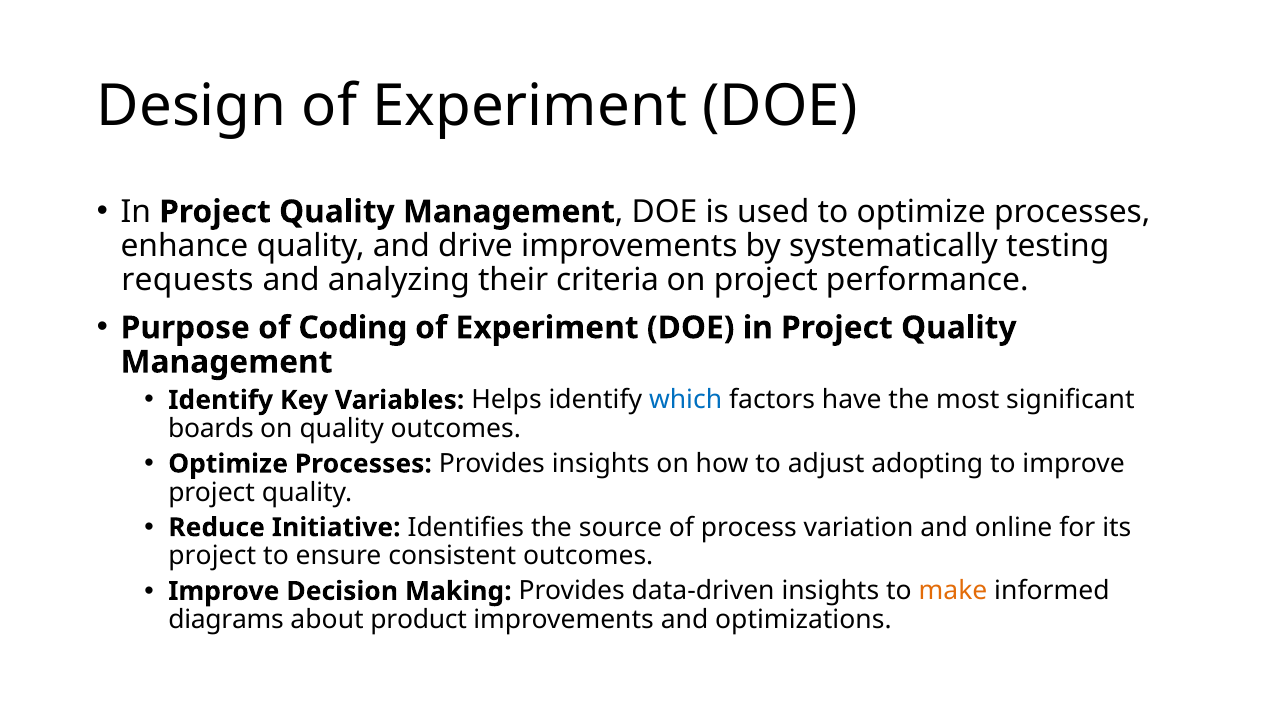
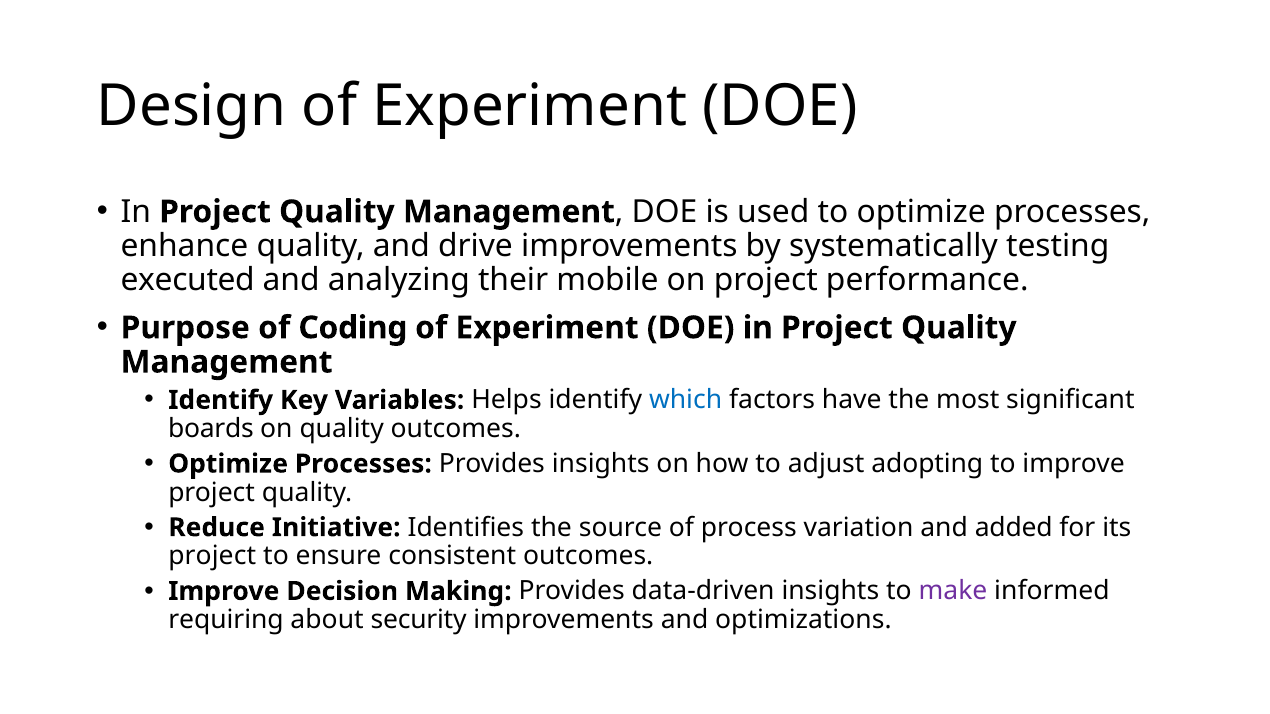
requests: requests -> executed (188, 280)
criteria: criteria -> mobile (607, 280)
online: online -> added (1014, 528)
make colour: orange -> purple (953, 592)
diagrams: diagrams -> requiring (226, 620)
product: product -> security (419, 620)
